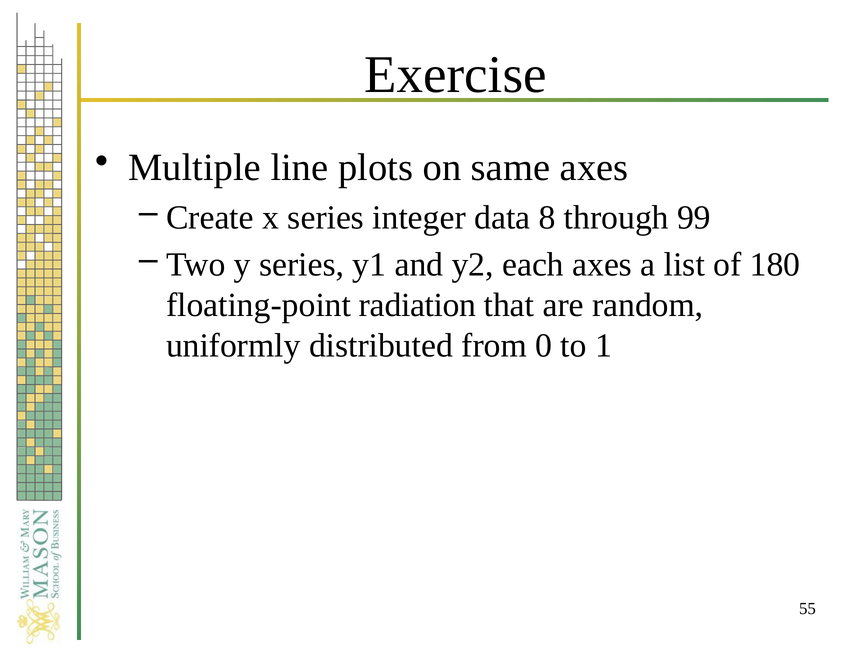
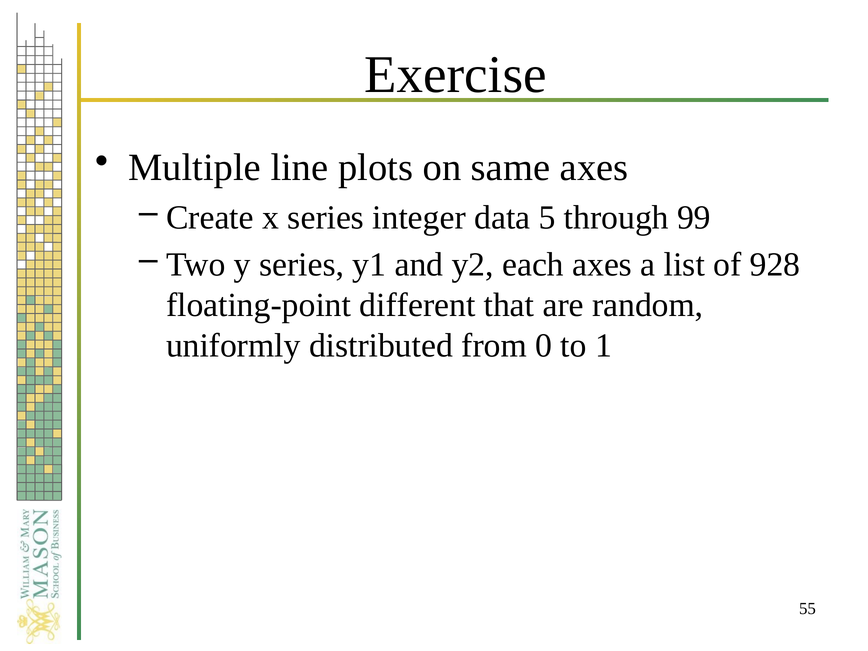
8: 8 -> 5 (547, 217)
180: 180 -> 928 (775, 265)
radiation: radiation -> different (417, 305)
